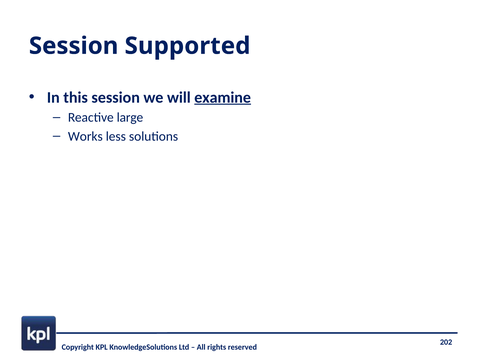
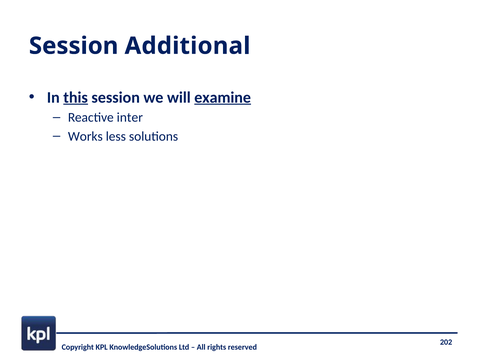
Supported: Supported -> Additional (187, 46)
this underline: none -> present (76, 97)
large: large -> inter (130, 117)
